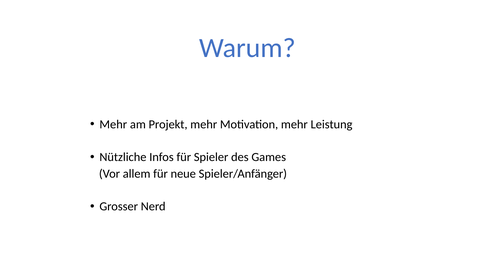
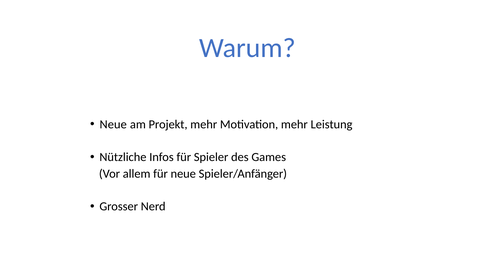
Mehr: Mehr -> Neue (113, 124)
